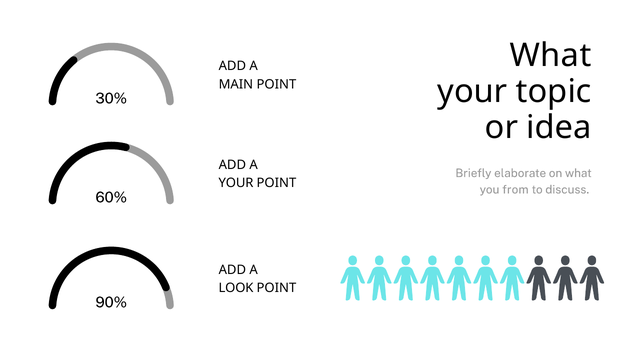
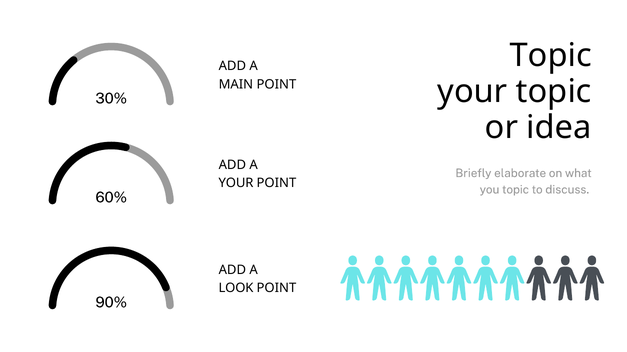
What: What -> Topic (551, 56)
you from: from -> topic (515, 190)
